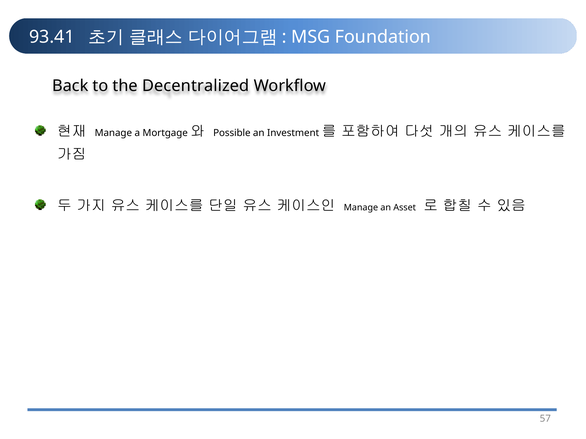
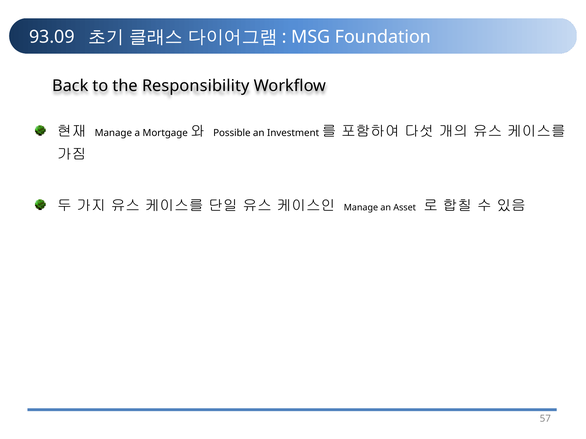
93.41: 93.41 -> 93.09 (52, 37)
Decentralized: Decentralized -> Responsibility (196, 86)
